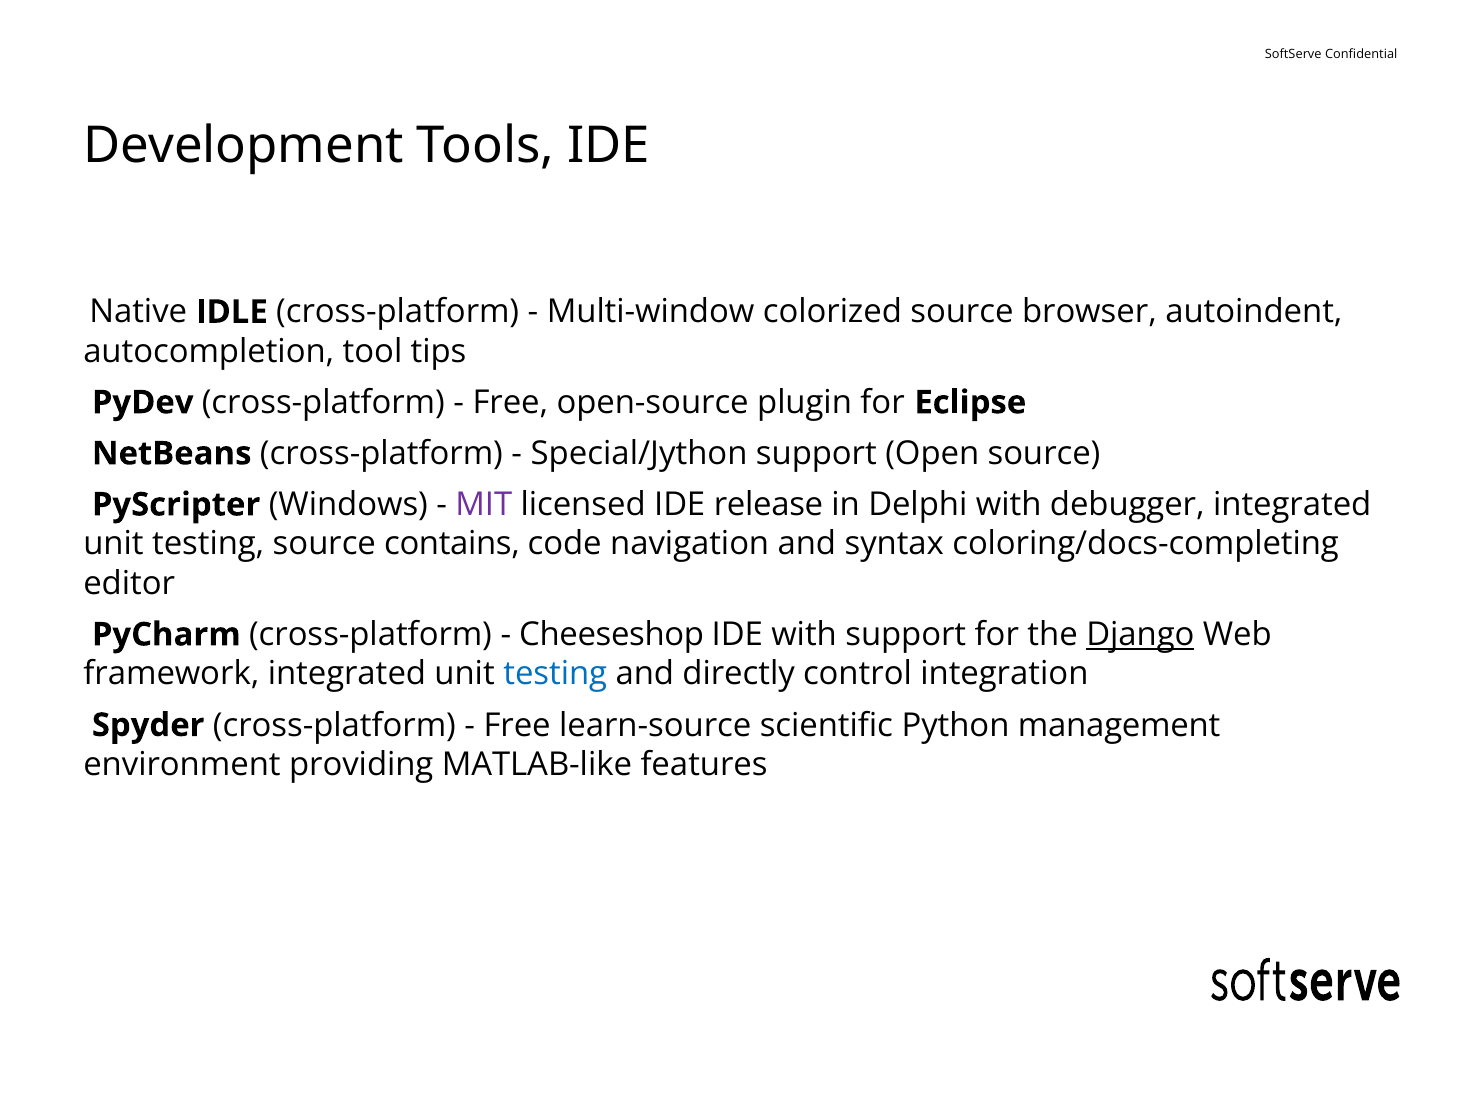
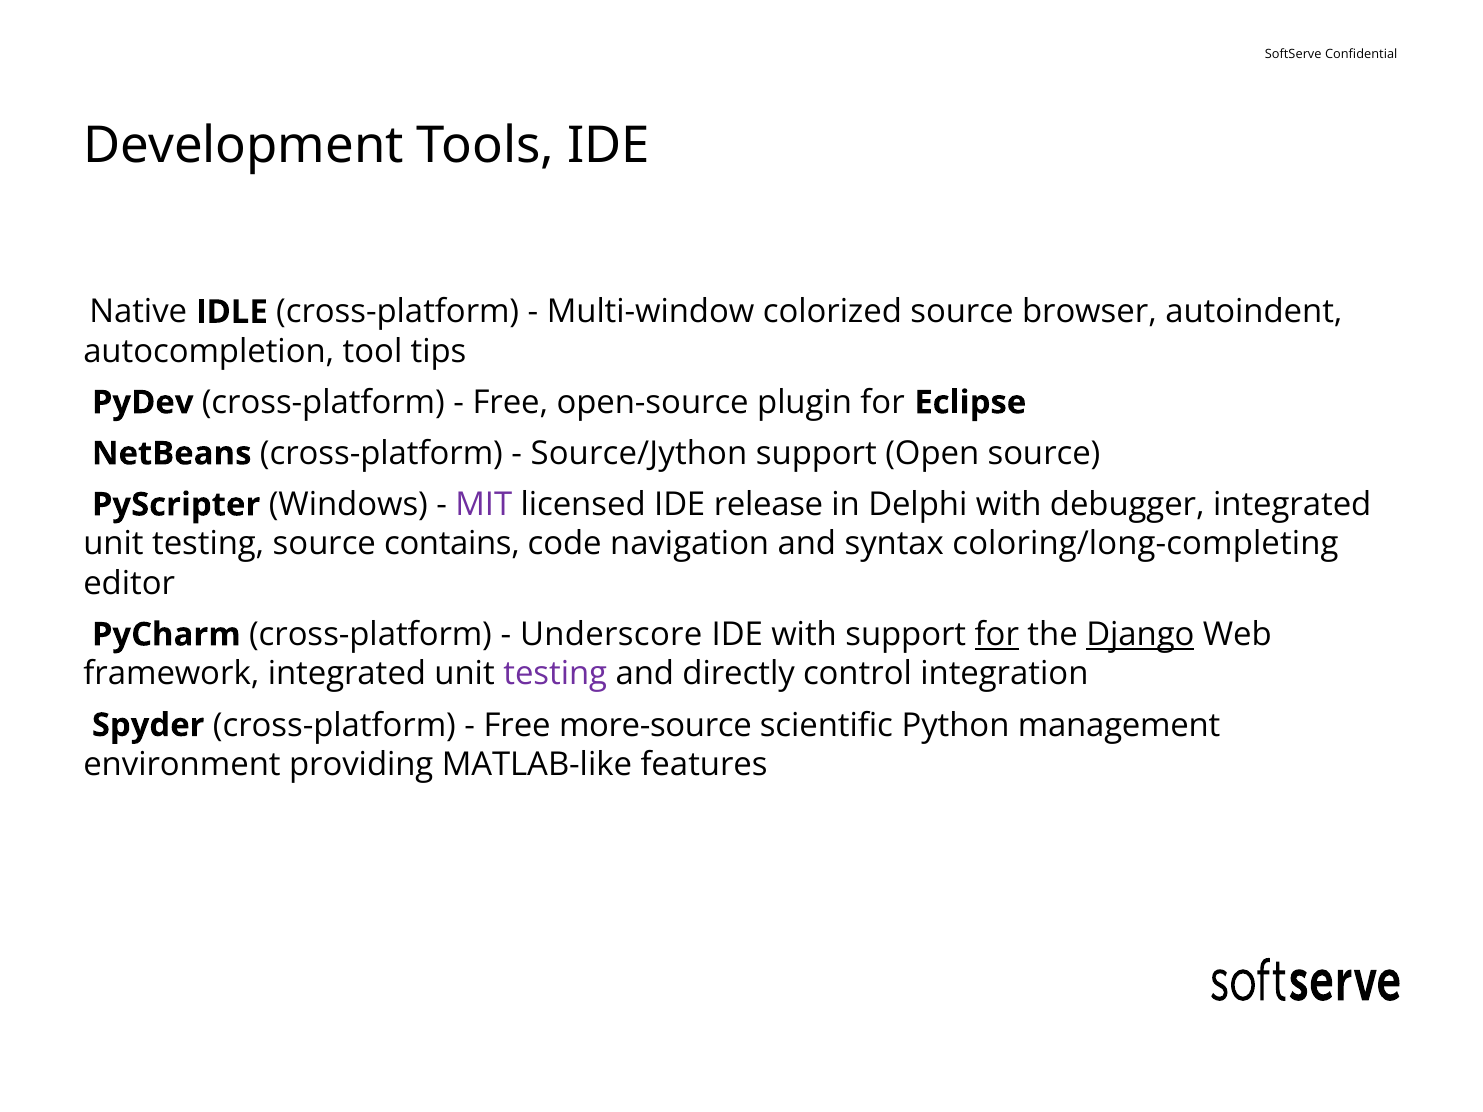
Special/Jython: Special/Jython -> Source/Jython (639, 454)
coloring/docs-completing: coloring/docs-completing -> coloring/long-completing (1145, 544)
Cheeseshop: Cheeseshop -> Underscore (611, 635)
for underline: none -> present (997, 635)
testing colour: blue -> purple (555, 674)
learn-source: learn-source -> more-source (655, 725)
